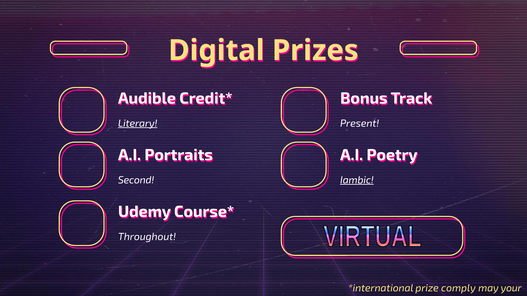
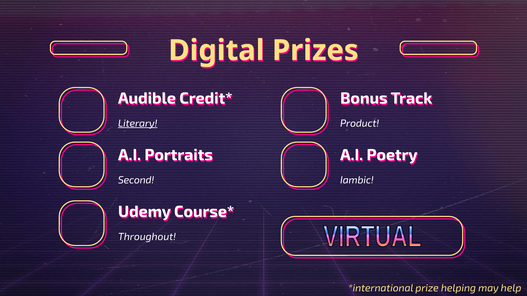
Present: Present -> Product (360, 123)
Iambic underline: present -> none (357, 180)
comply: comply -> helping (458, 289)
your: your -> help (511, 289)
